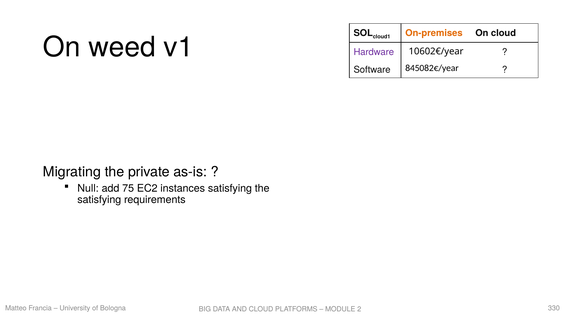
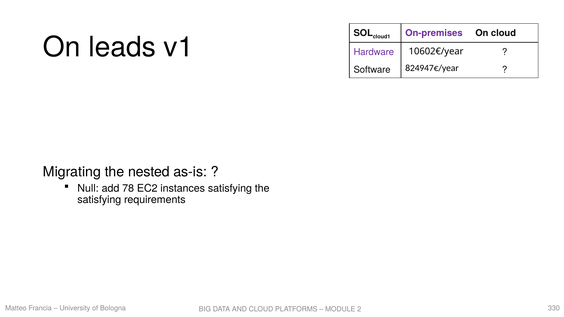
On-premises colour: orange -> purple (434, 33)
weed: weed -> leads (122, 47)
845082€/year: 845082€/year -> 824947€/year (432, 68)
private: private -> nested (149, 172)
75: 75 -> 78 (128, 188)
